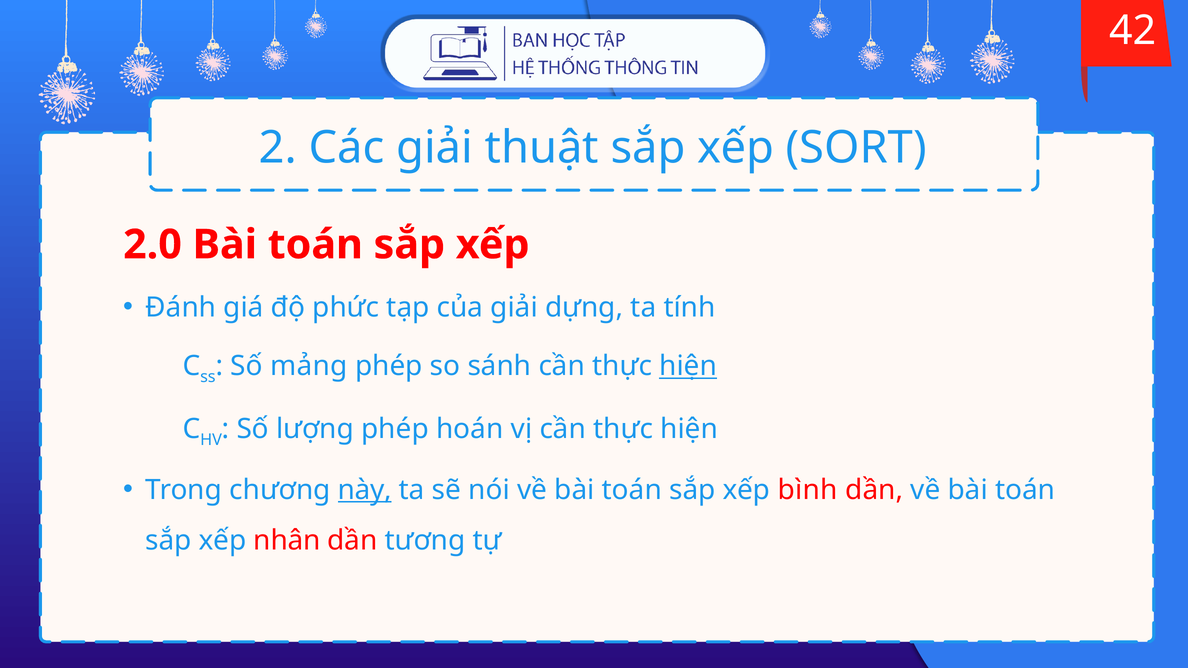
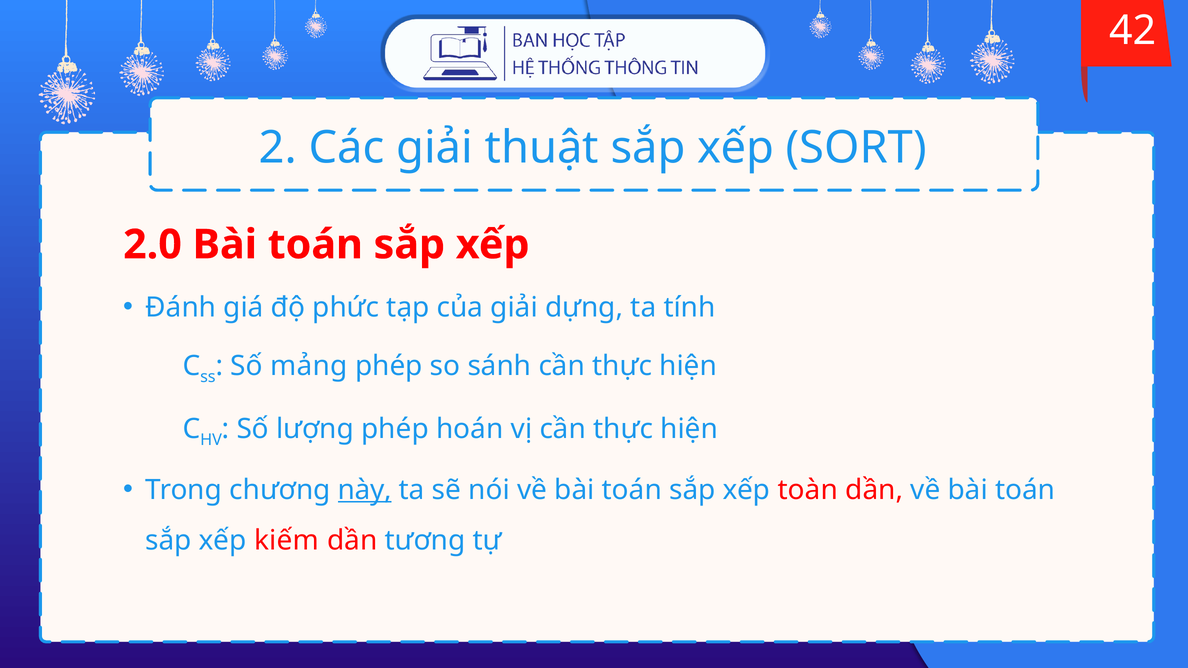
hiện underline: present -> none (688, 366)
bình: bình -> toàn (808, 490)
nhân: nhân -> kiếm (287, 540)
